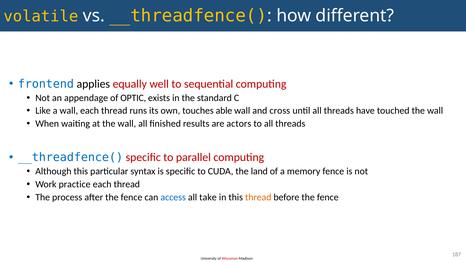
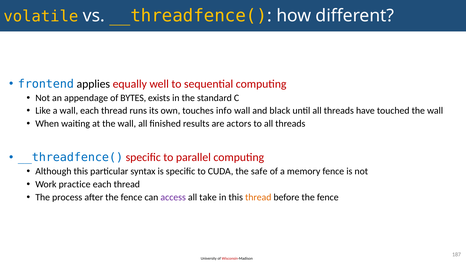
OPTIC: OPTIC -> BYTES (133, 98)
able: able -> info (224, 111)
cross: cross -> black (280, 111)
land: land -> safe (259, 172)
access colour: blue -> purple (173, 197)
